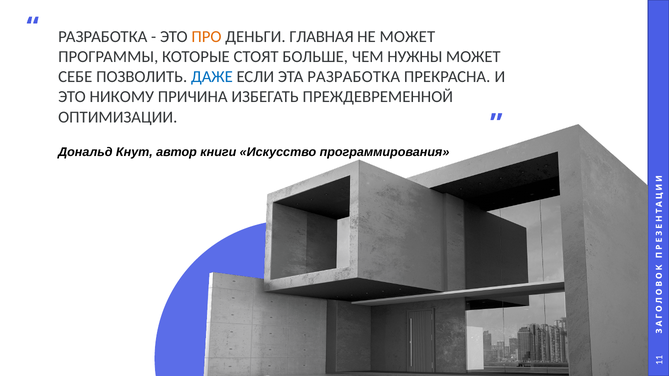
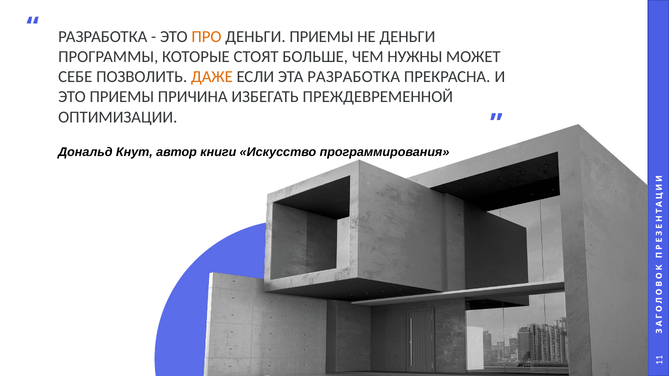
ДЕНЬГИ ГЛАВНАЯ: ГЛАВНАЯ -> ПРИЕМЫ (322, 37)
НЕ МОЖЕТ: МОЖЕТ -> ДЕНЬГИ (407, 37)
ДАЖЕ colour: blue -> orange (212, 77)
ЭТО НИКОМУ: НИКОМУ -> ПРИЕМЫ (122, 97)
